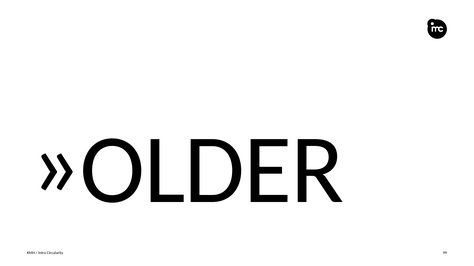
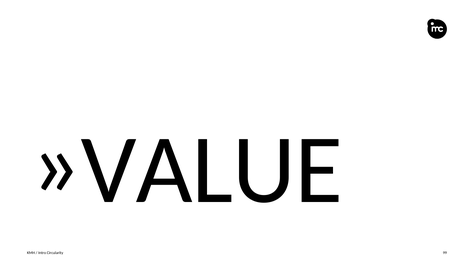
OLDER: OLDER -> VALUE (212, 170)
